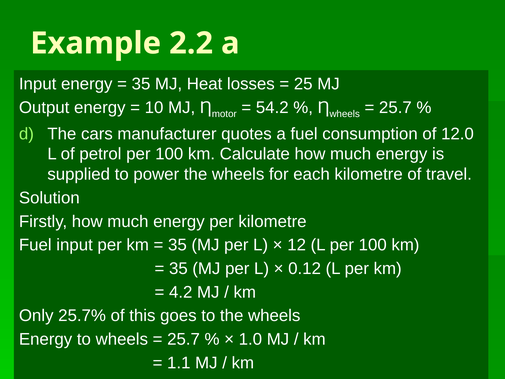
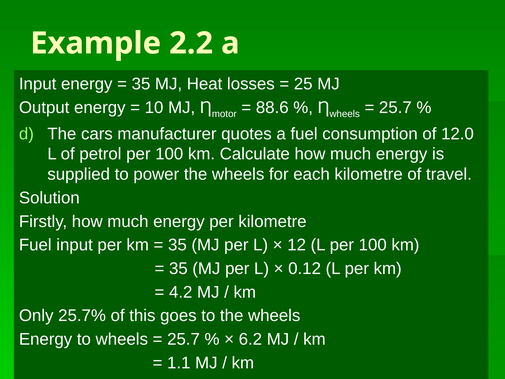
54.2: 54.2 -> 88.6 (272, 107)
1.0: 1.0 -> 6.2 (250, 339)
